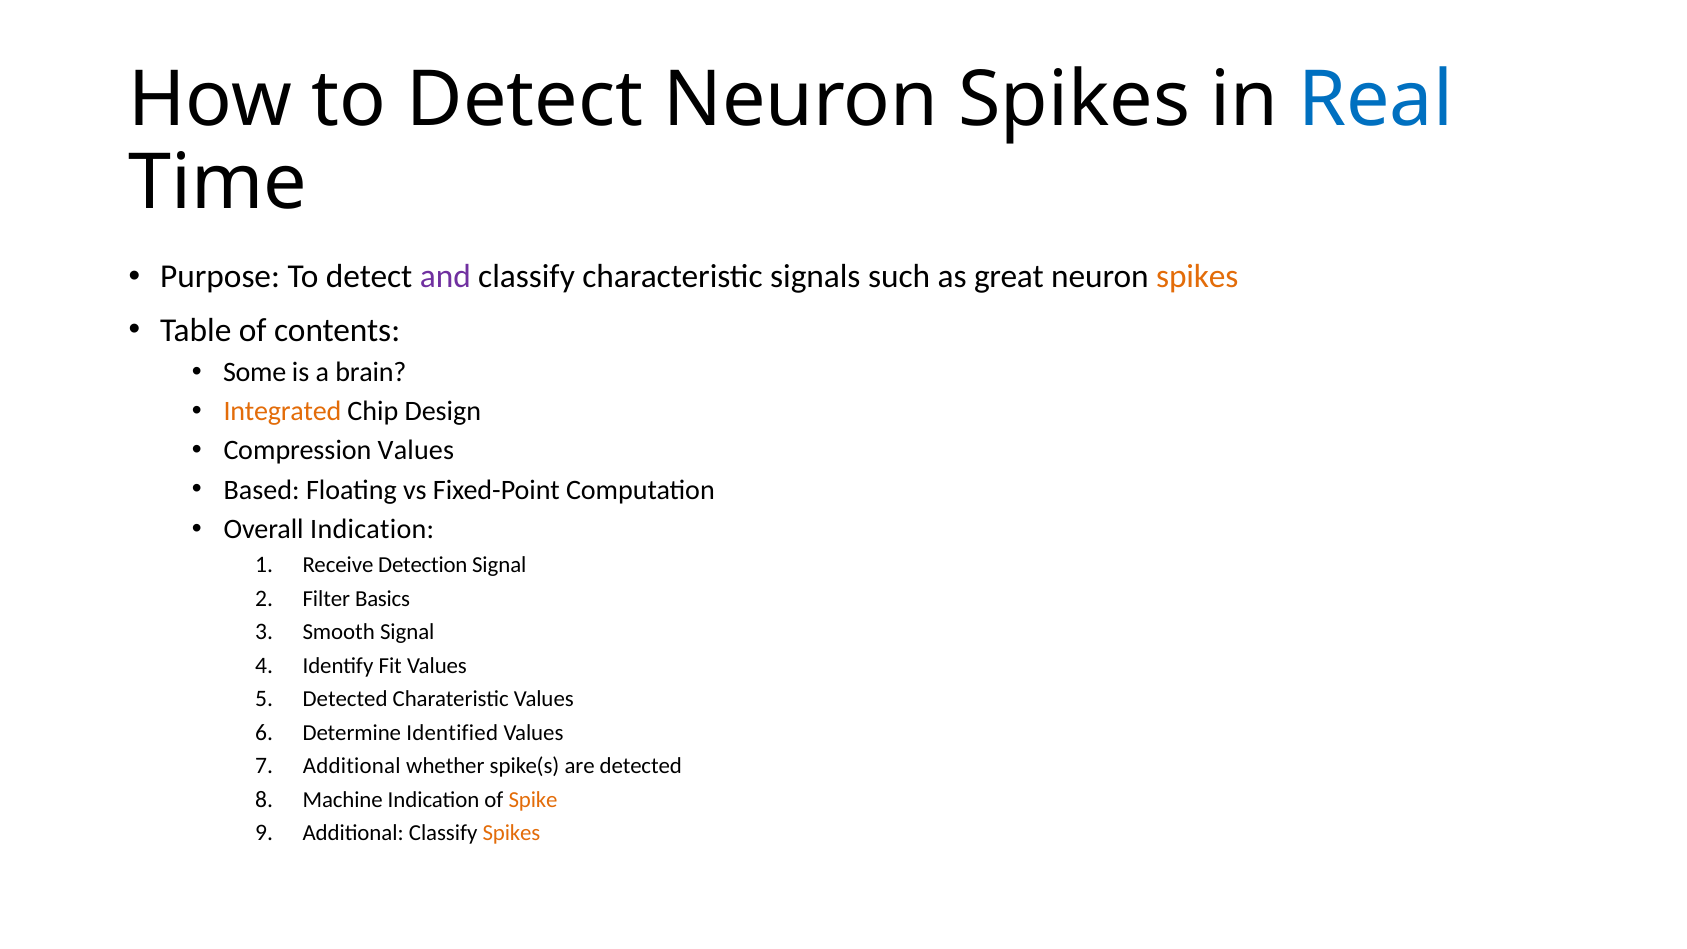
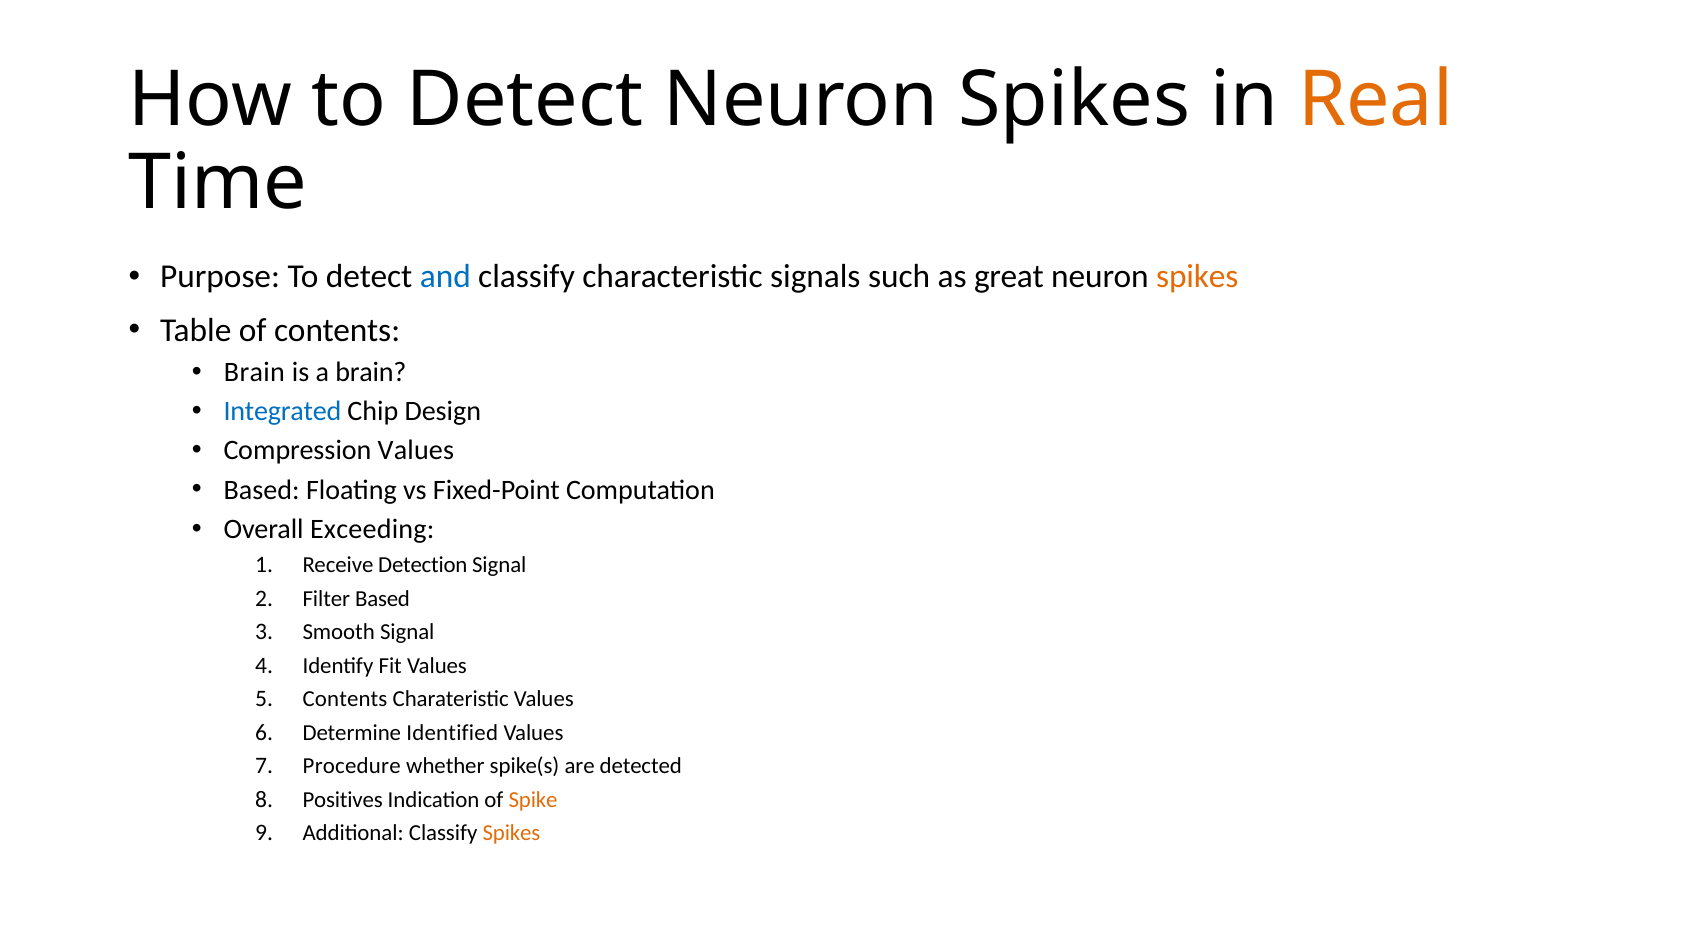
Real colour: blue -> orange (1376, 100)
and colour: purple -> blue (445, 277)
Some: Some -> Brain (254, 372)
Integrated colour: orange -> blue (282, 411)
Overall Indication: Indication -> Exceeding (372, 529)
Filter Basics: Basics -> Based (383, 599)
Detected: Detected -> Contents (345, 699)
Additional: Additional -> Procedure (352, 766)
Machine: Machine -> Positives (343, 799)
